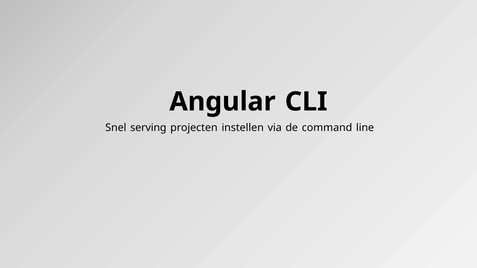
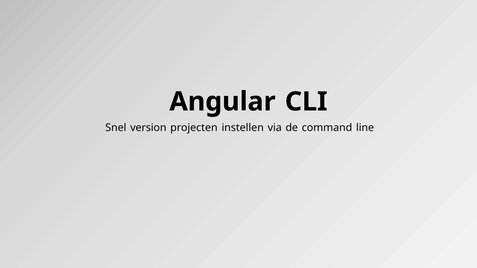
serving: serving -> version (148, 128)
